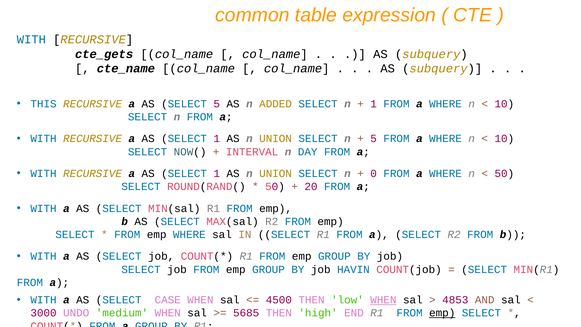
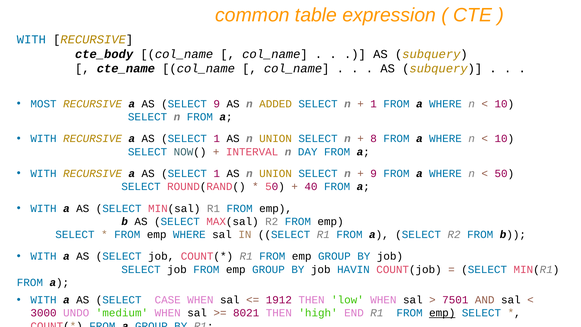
cte_gets: cte_gets -> cte_body (104, 54)
THIS: THIS -> MOST (44, 104)
SELECT 5: 5 -> 9 (217, 104)
5: 5 -> 8 (374, 139)
0: 0 -> 9 (374, 173)
20: 20 -> 40 (311, 187)
4500: 4500 -> 1912 (279, 300)
WHEN underline: present -> none (383, 300)
4853: 4853 -> 7501 (455, 300)
5685: 5685 -> 8021 (246, 313)
